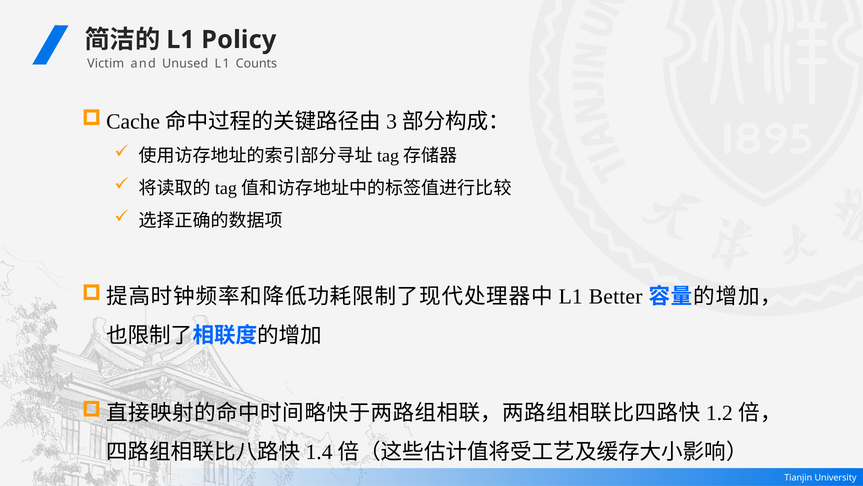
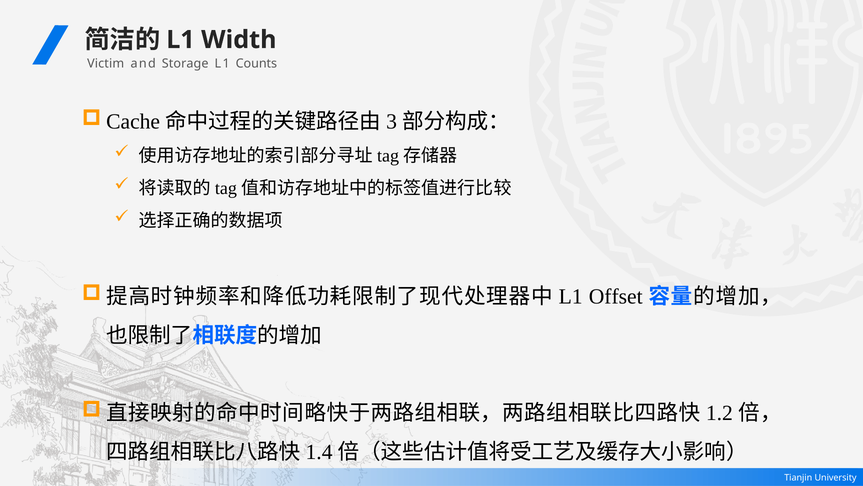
Policy: Policy -> Width (239, 40)
Unused: Unused -> Storage (185, 64)
Better: Better -> Offset (616, 296)
